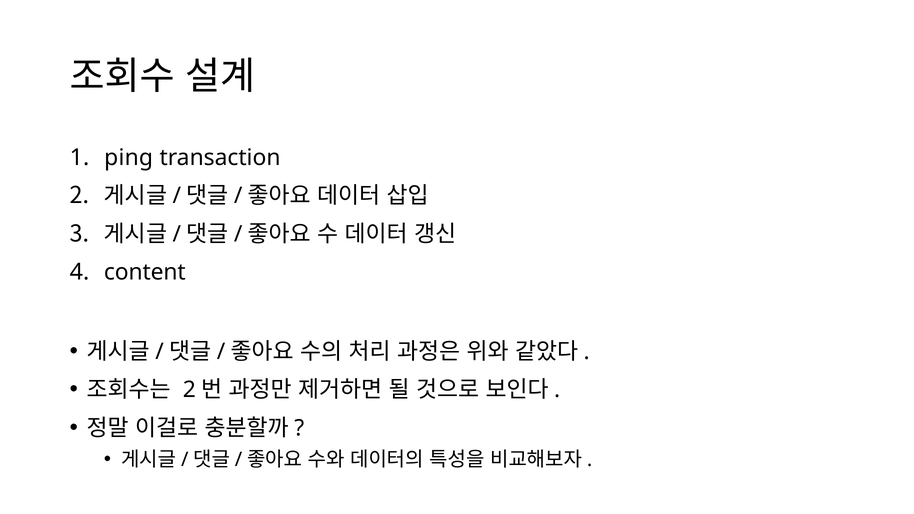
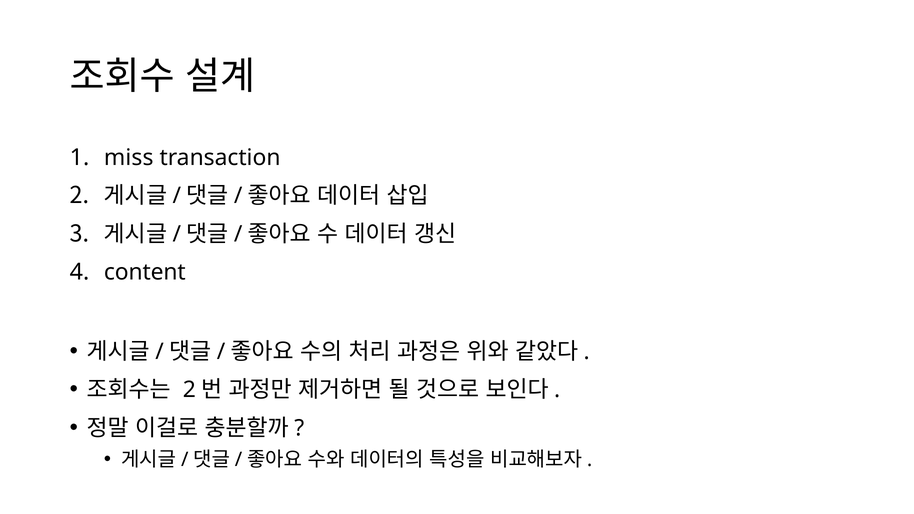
ping: ping -> miss (129, 158)
